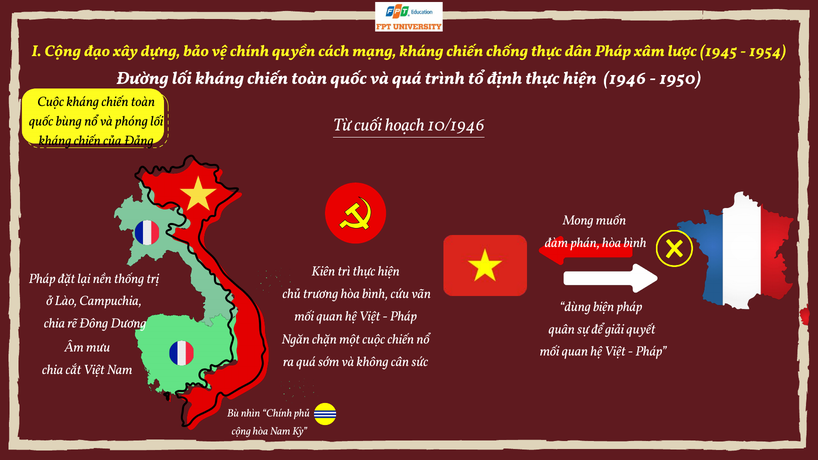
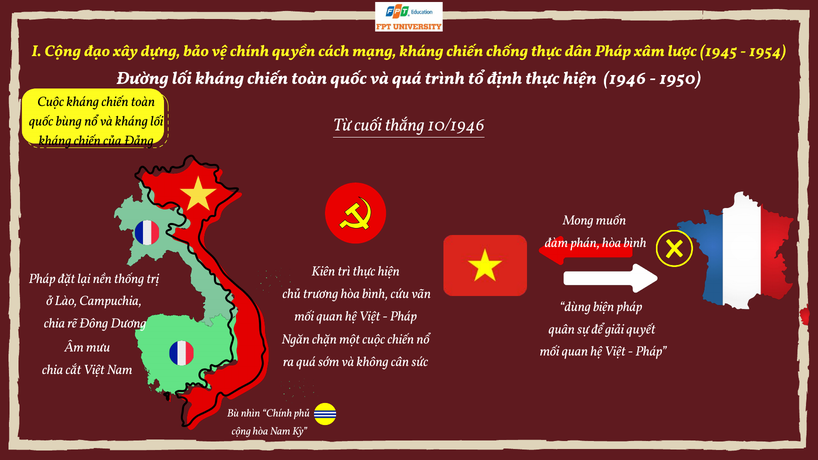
và phóng: phóng -> kháng (131, 121)
hoạch: hoạch -> thắng (405, 125)
